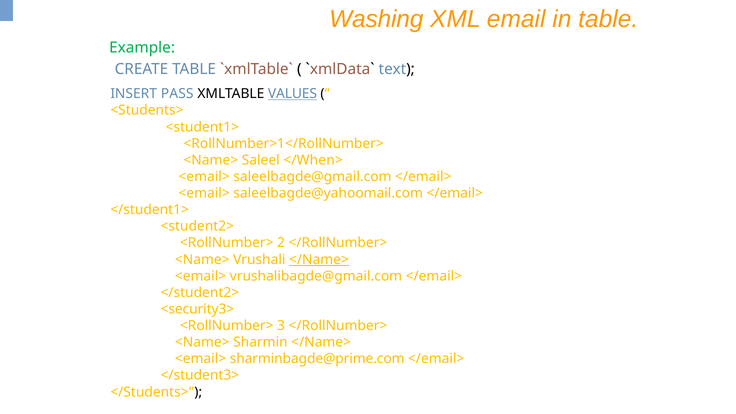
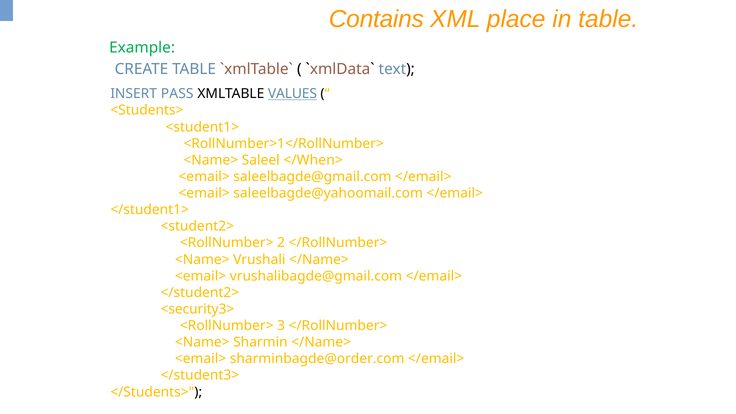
Washing: Washing -> Contains (376, 19)
email: email -> place (516, 19)
</Name> underline: present -> none (319, 259)
sharminbagde@prime.com: sharminbagde@prime.com -> sharminbagde@order.com (317, 359)
